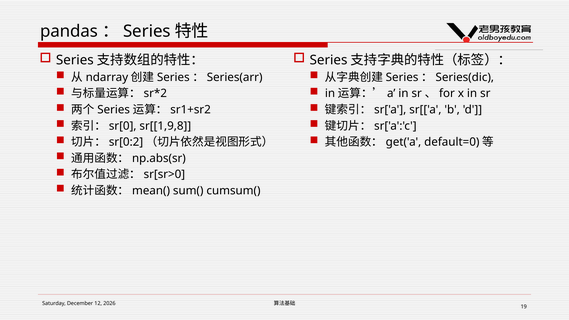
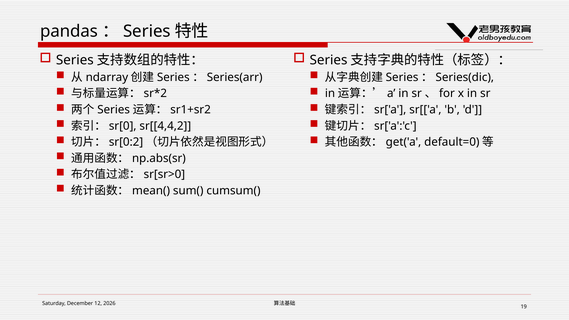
sr[[1,9,8: sr[[1,9,8 -> sr[[4,4,2 (165, 126)
